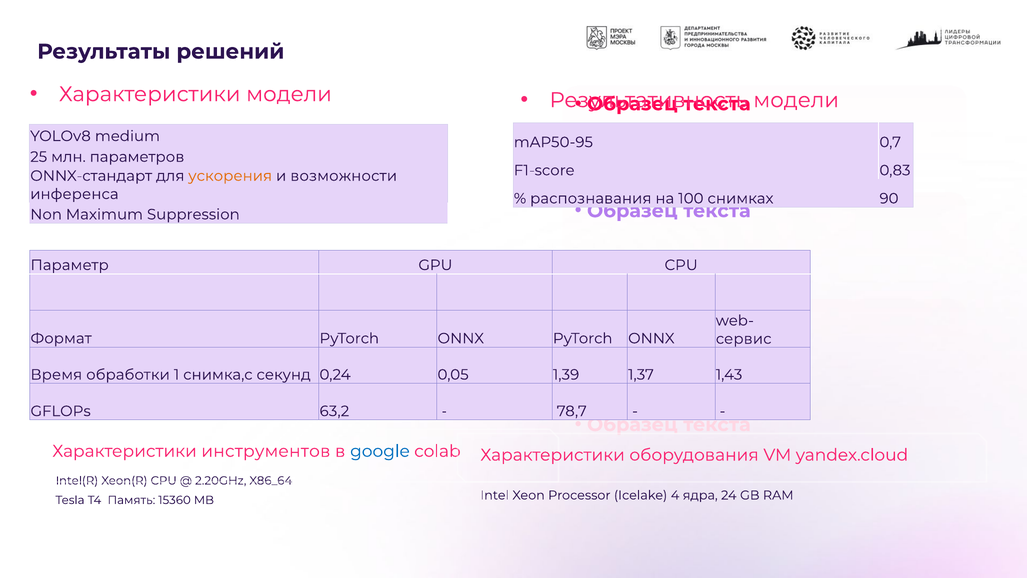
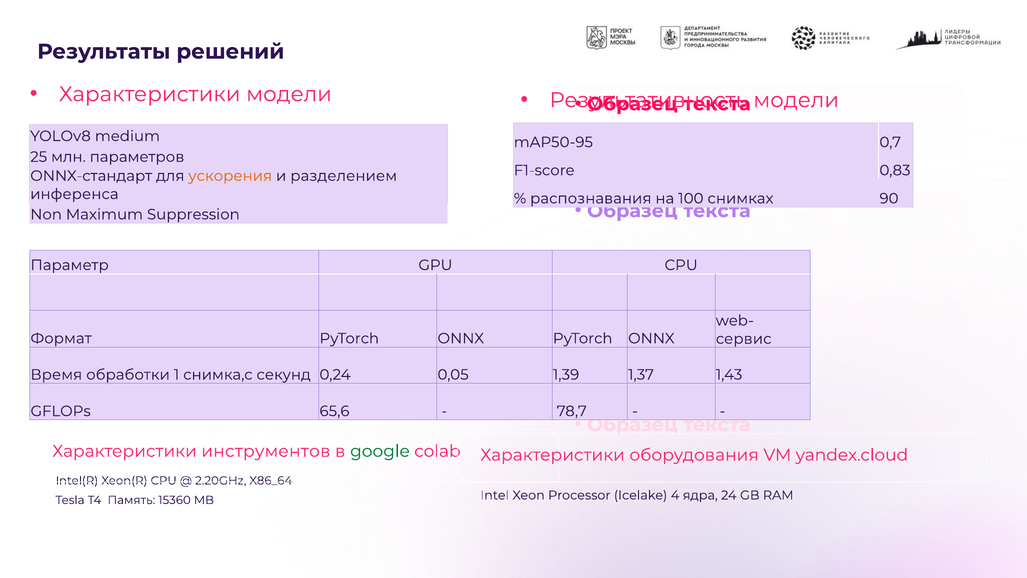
возможности: возможности -> разделением (344, 176)
63,2: 63,2 -> 65,6 (334, 411)
google colour: blue -> green (380, 451)
